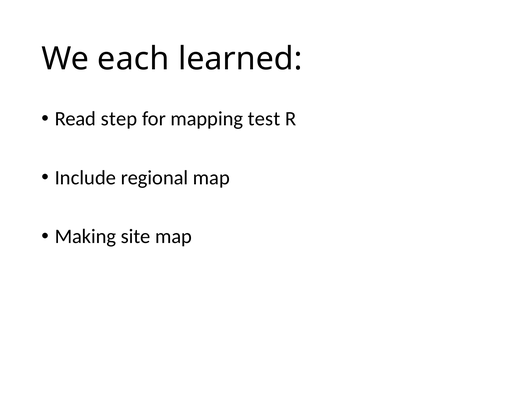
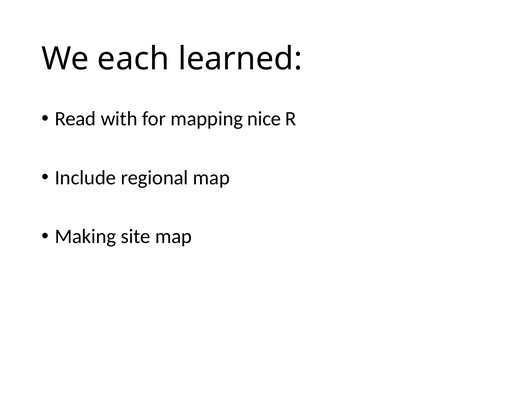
step: step -> with (119, 119)
test: test -> nice (264, 119)
